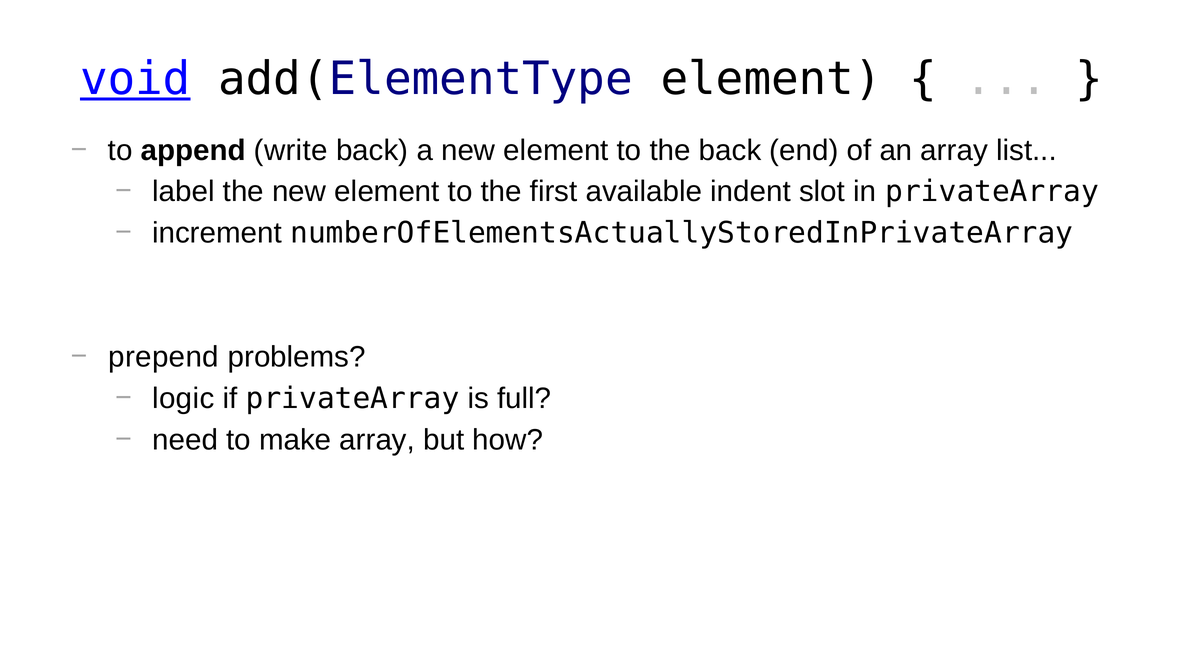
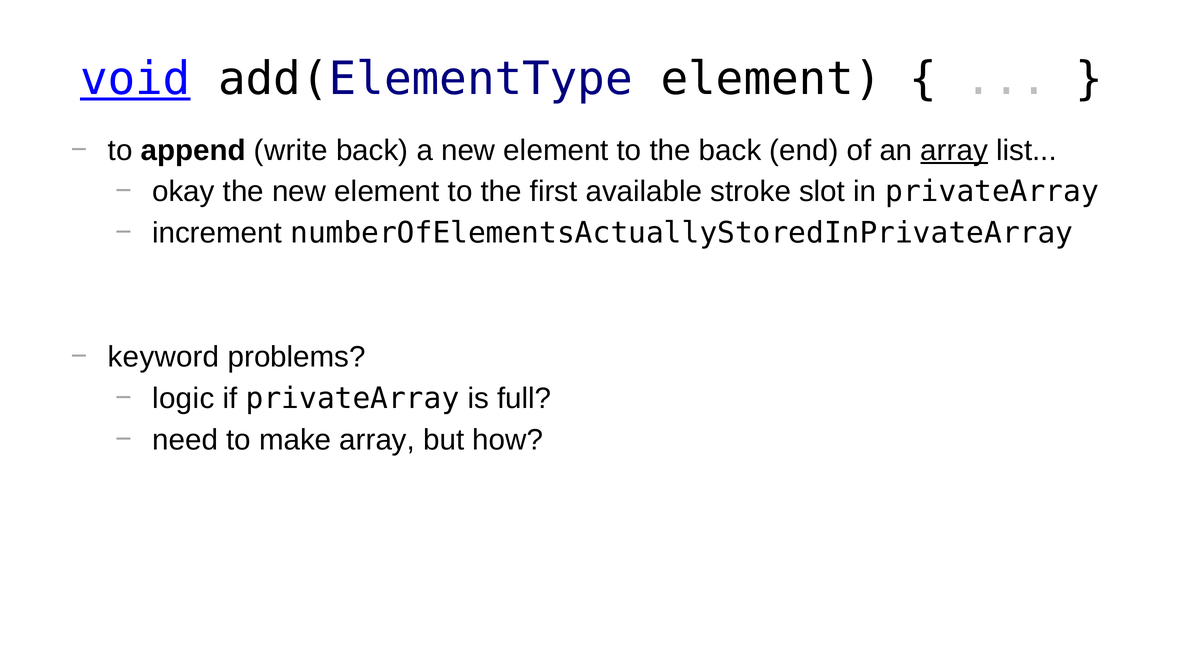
array underline: none -> present (954, 150)
label: label -> okay (183, 192)
indent: indent -> stroke (751, 192)
prepend: prepend -> keyword (164, 357)
